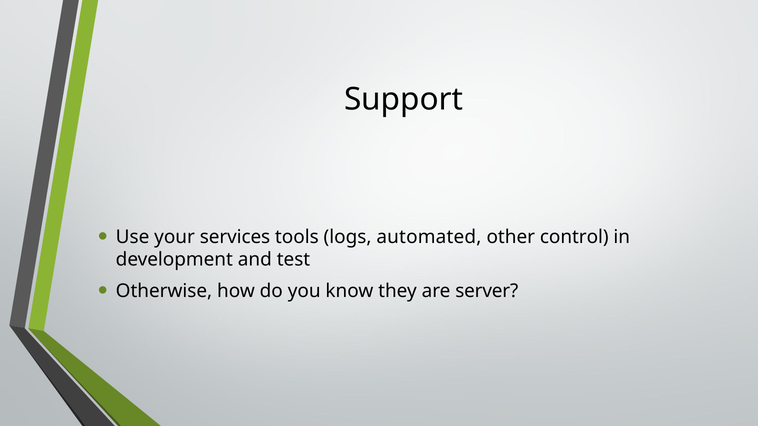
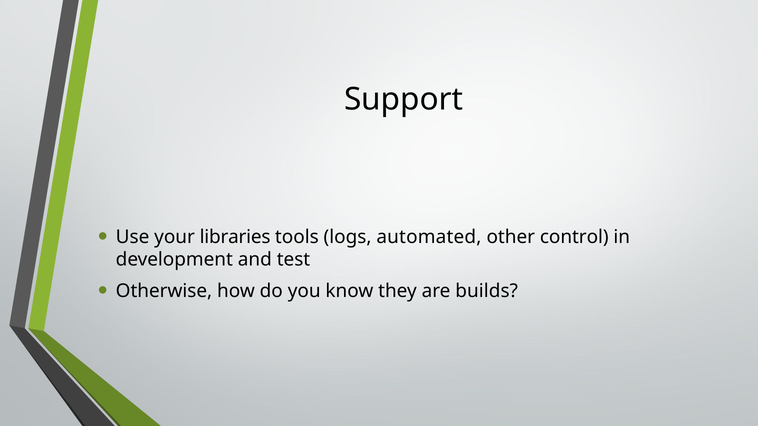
services: services -> libraries (235, 237)
server: server -> builds (487, 291)
